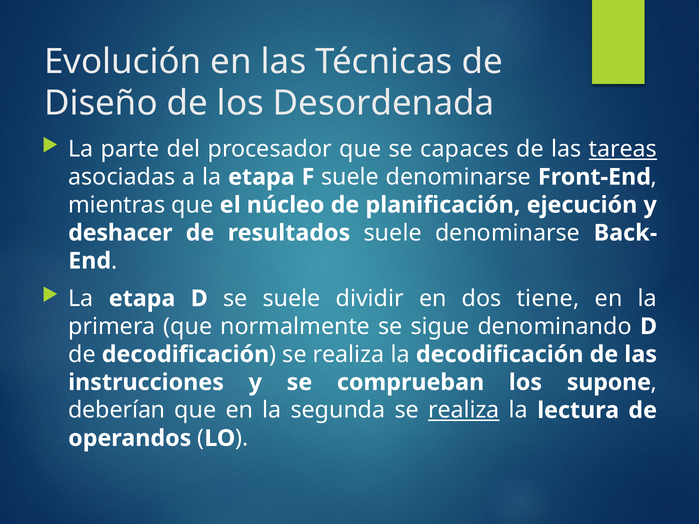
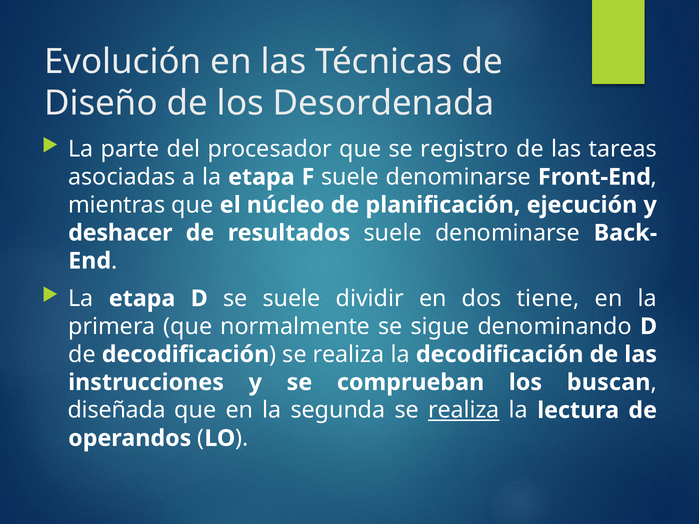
capaces: capaces -> registro (464, 149)
tareas underline: present -> none (623, 149)
supone: supone -> buscan (609, 383)
deberían: deberían -> diseñada (117, 410)
